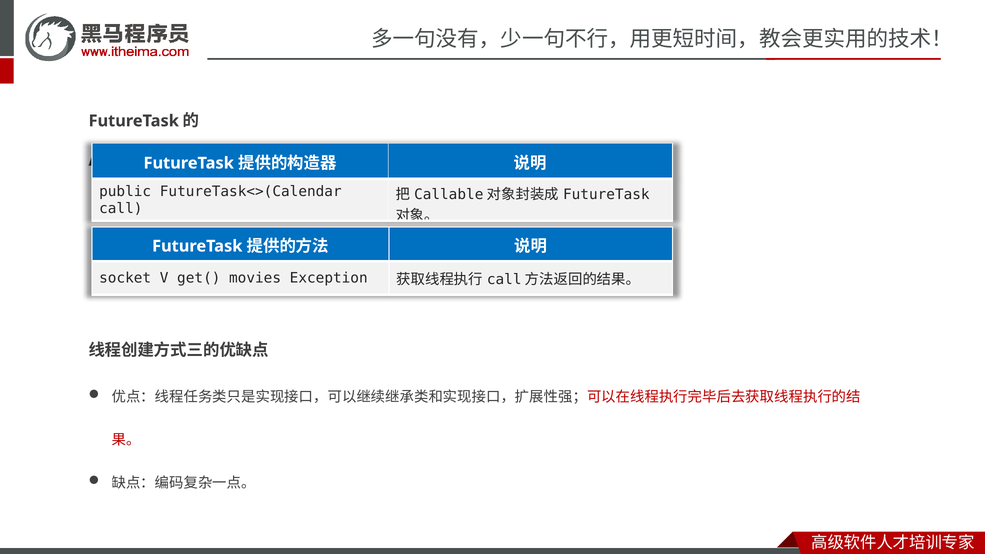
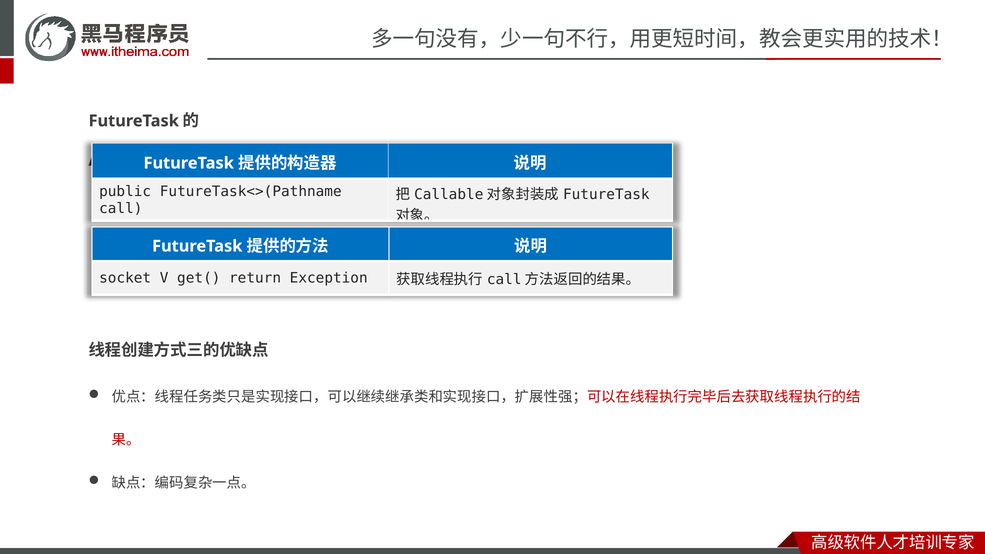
FutureTask<>(Calendar: FutureTask<>(Calendar -> FutureTask<>(Pathname (251, 191)
movies: movies -> return (255, 278)
